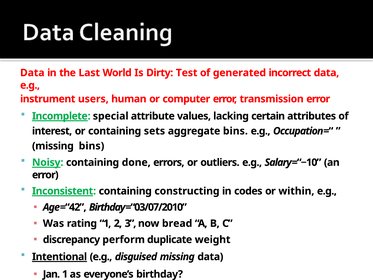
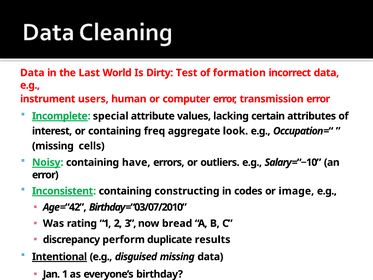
generated: generated -> formation (239, 73)
sets: sets -> freq (154, 131)
aggregate bins: bins -> look (235, 131)
missing bins: bins -> cells (92, 146)
done: done -> have (136, 162)
within: within -> image (296, 191)
weight: weight -> results (213, 239)
